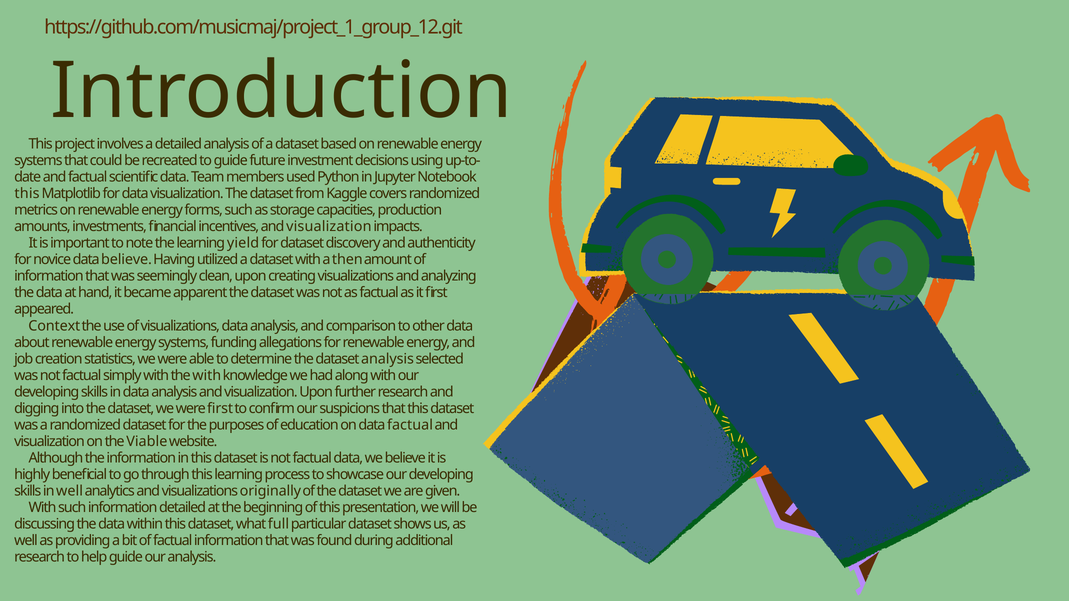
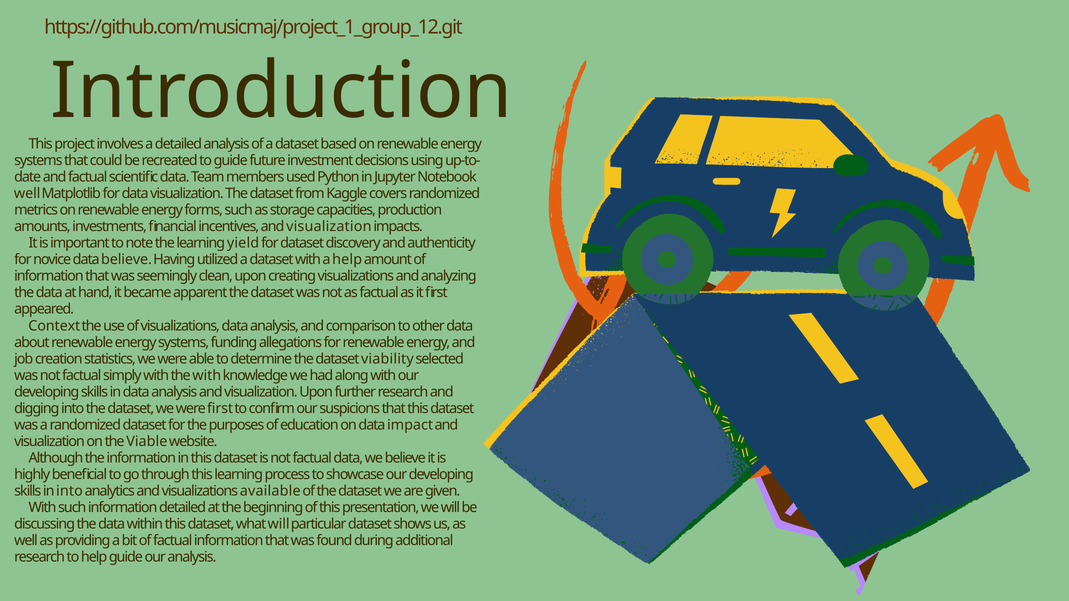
this: this -> well (27, 194)
a then: then -> help (347, 260)
dataset analysis: analysis -> viability (387, 359)
data factual: factual -> impact (410, 425)
in well: well -> into (70, 491)
originally: originally -> available (270, 491)
what full: full -> will (279, 524)
